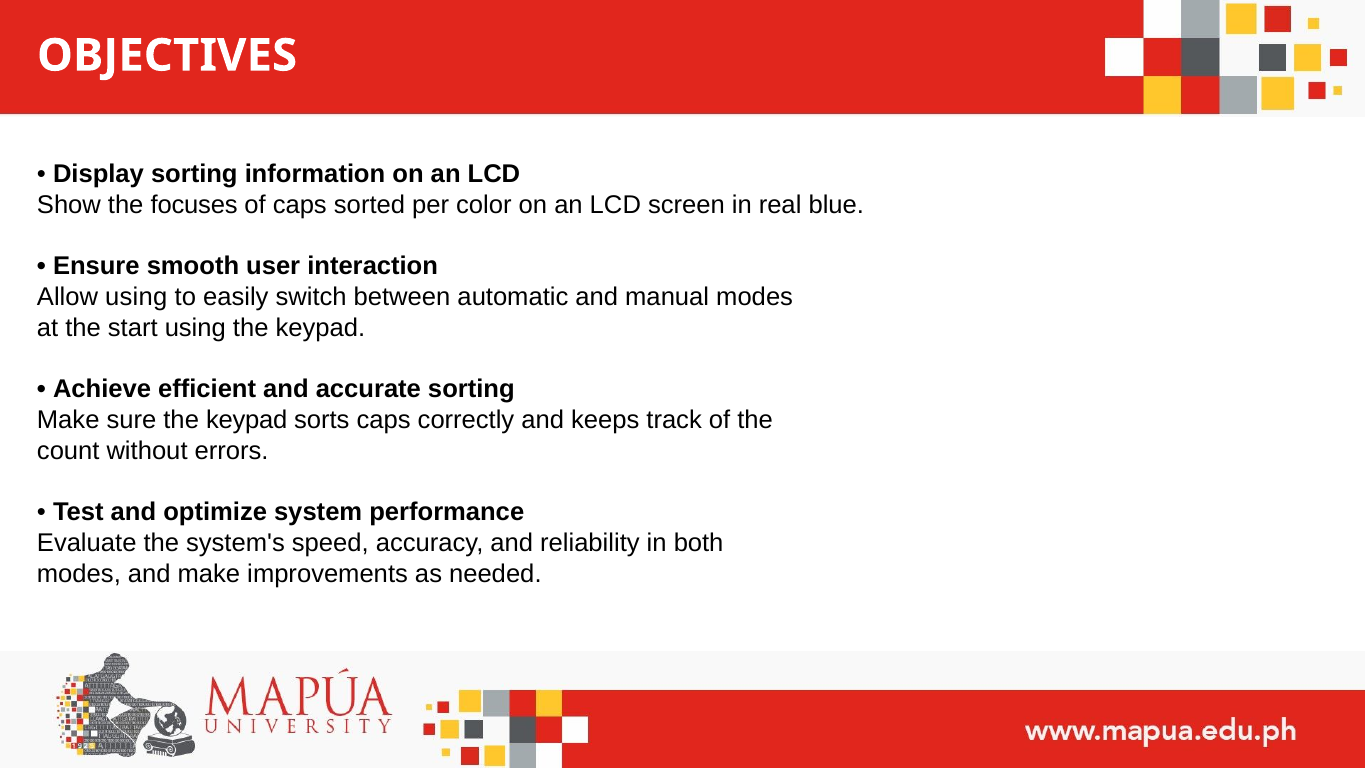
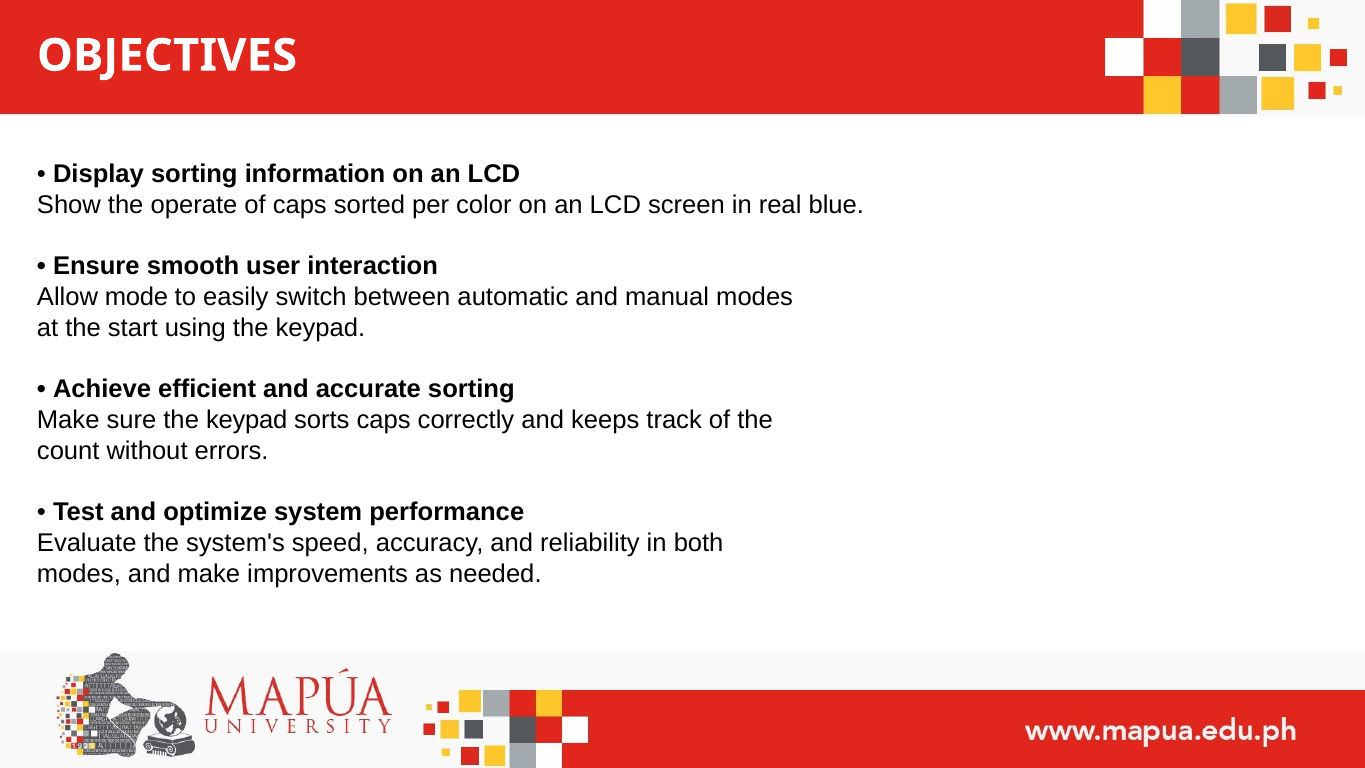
focuses: focuses -> operate (194, 205)
Allow using: using -> mode (136, 297)
